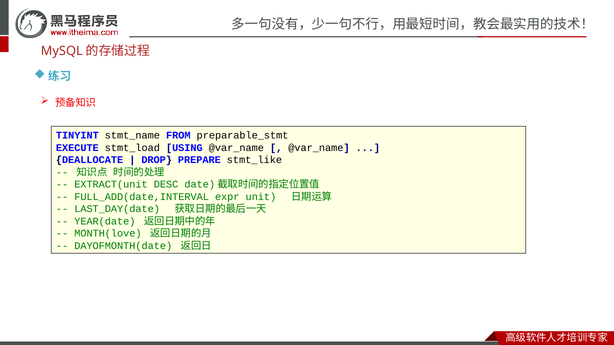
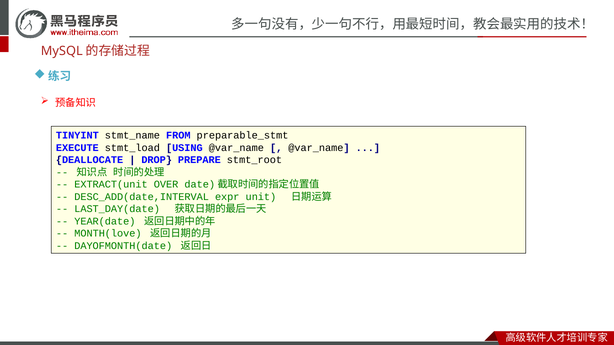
stmt_like: stmt_like -> stmt_root (254, 160)
DESC: DESC -> OVER (166, 185)
FULL_ADD(date,INTERVAL: FULL_ADD(date,INTERVAL -> DESC_ADD(date,INTERVAL (142, 197)
